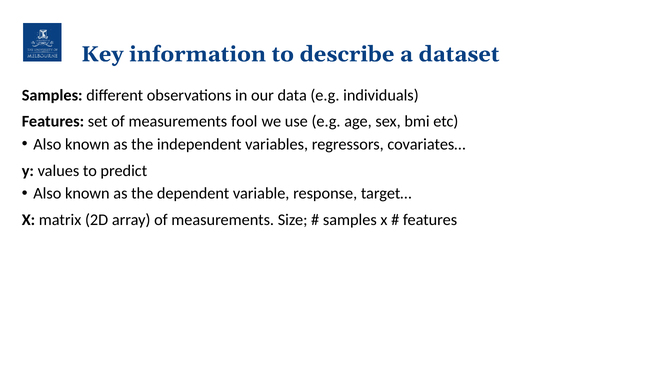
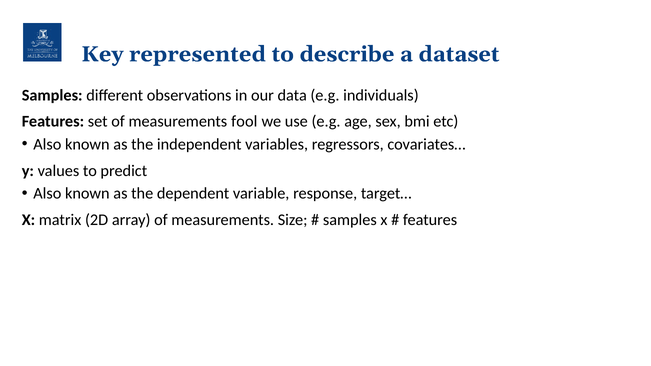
information: information -> represented (197, 54)
